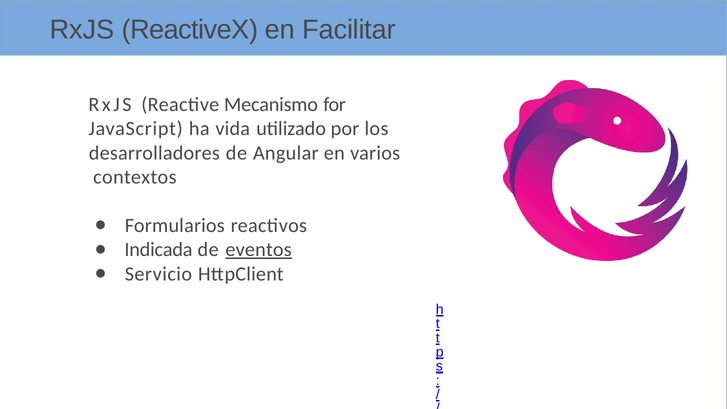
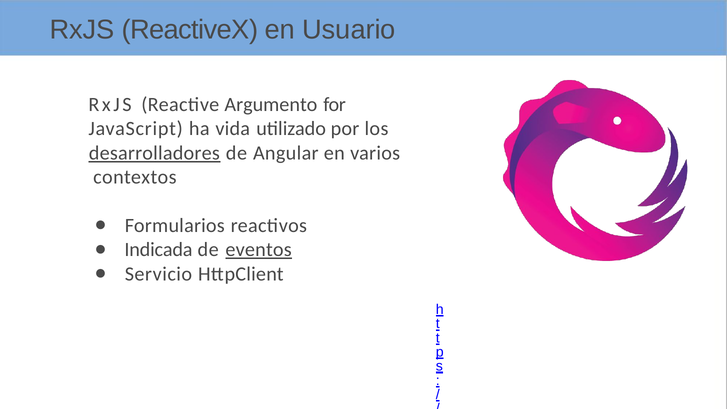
Facilitar: Facilitar -> Usuario (349, 29)
Mecanismo: Mecanismo -> Argumento (271, 105)
desarrolladores underline: none -> present (154, 153)
